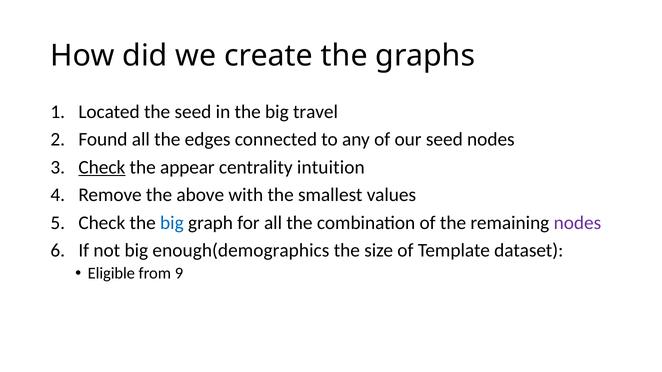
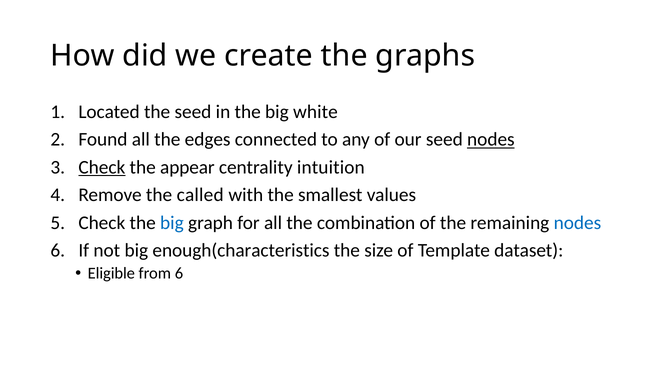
travel: travel -> white (315, 112)
nodes underline: none -> present (491, 140)
above: above -> called (200, 195)
nodes colour: purple -> blue (577, 223)
enough(demographics: enough(demographics -> enough(characteristics (241, 251)
from 9: 9 -> 6 (179, 274)
